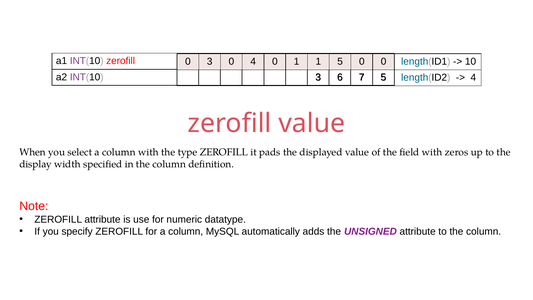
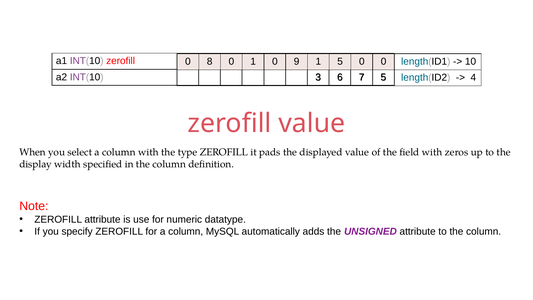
0 3: 3 -> 8 (210, 61)
0 4: 4 -> 1 (253, 61)
0 1: 1 -> 9 (297, 61)
